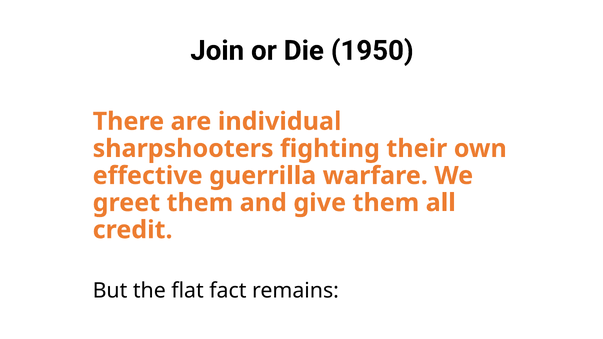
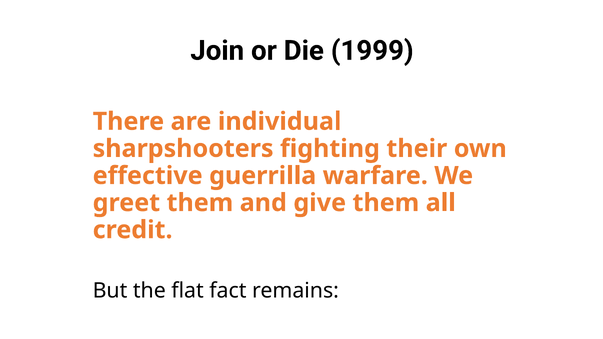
1950: 1950 -> 1999 (372, 51)
